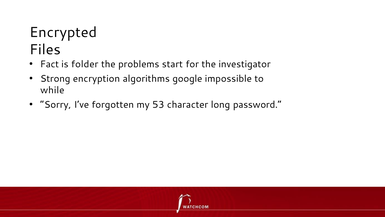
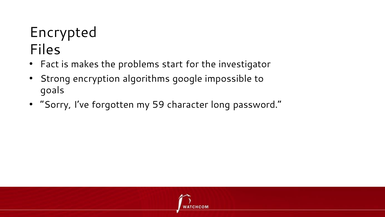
folder: folder -> makes (85, 64)
while: while -> goals (52, 90)
53: 53 -> 59 (158, 105)
